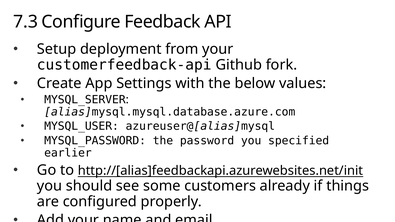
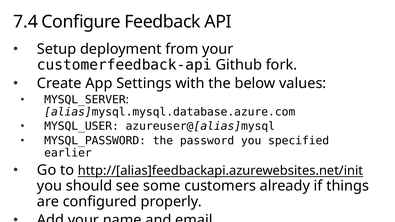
7.3: 7.3 -> 7.4 (26, 22)
